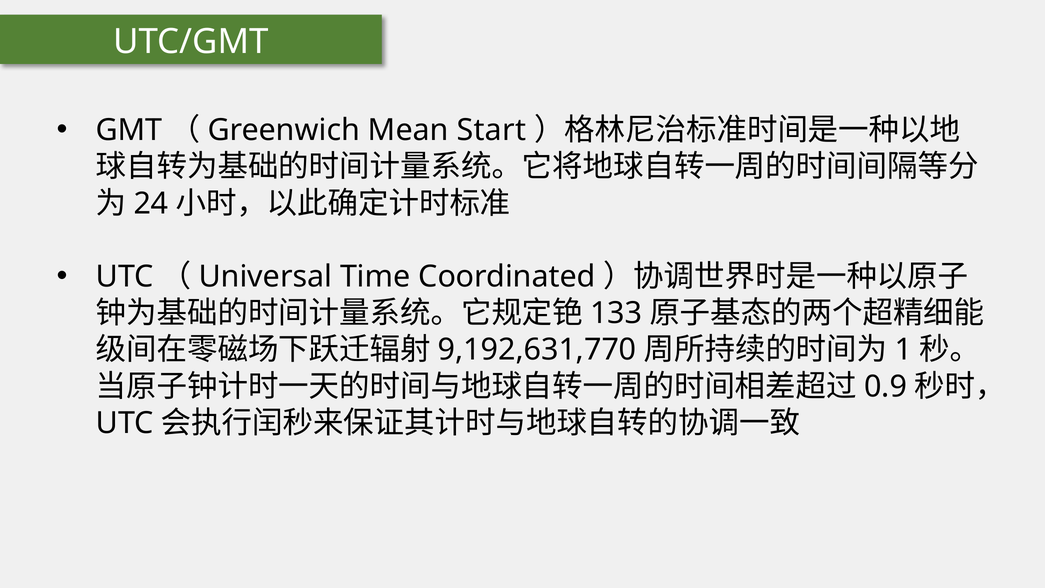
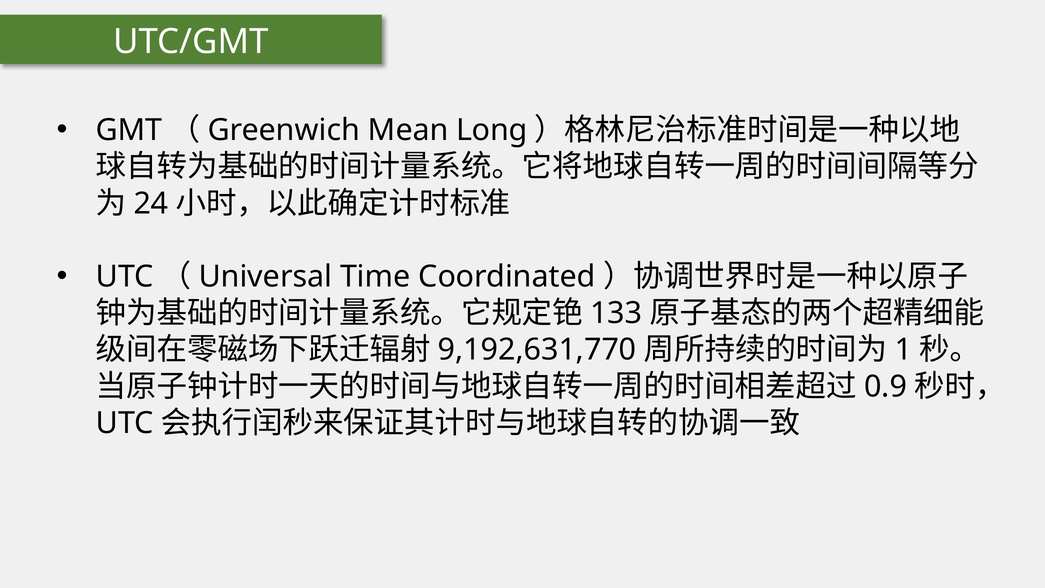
Start: Start -> Long (492, 130)
